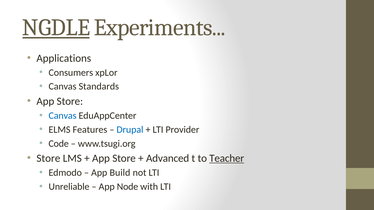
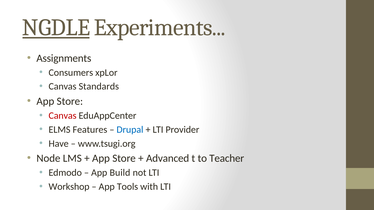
Applications: Applications -> Assignments (64, 58)
Canvas colour: blue -> red (63, 116)
Code: Code -> Have (59, 144)
Store: Store -> Node (48, 159)
Teacher underline: present -> none (227, 159)
Unreliable: Unreliable -> Workshop (69, 187)
Node: Node -> Tools (128, 187)
